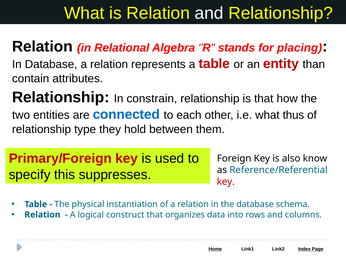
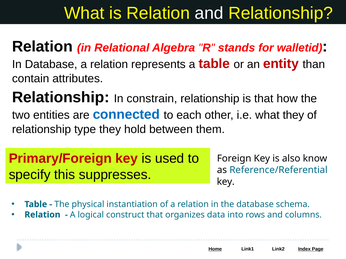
placing: placing -> walletid (300, 48)
what thus: thus -> they (293, 115)
key colour: red -> black (226, 182)
